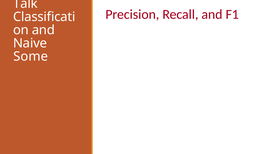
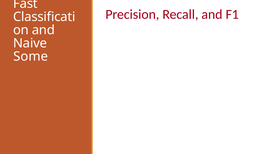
Talk: Talk -> Fast (25, 4)
